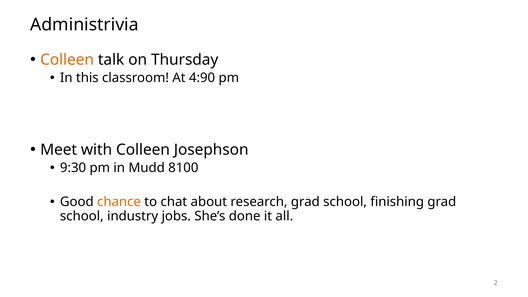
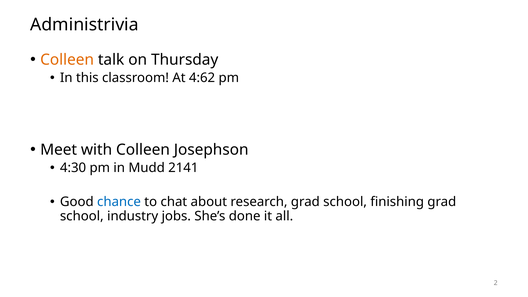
4:90: 4:90 -> 4:62 (202, 78)
9:30: 9:30 -> 4:30 (73, 168)
8100: 8100 -> 2141 (183, 168)
chance colour: orange -> blue (119, 202)
